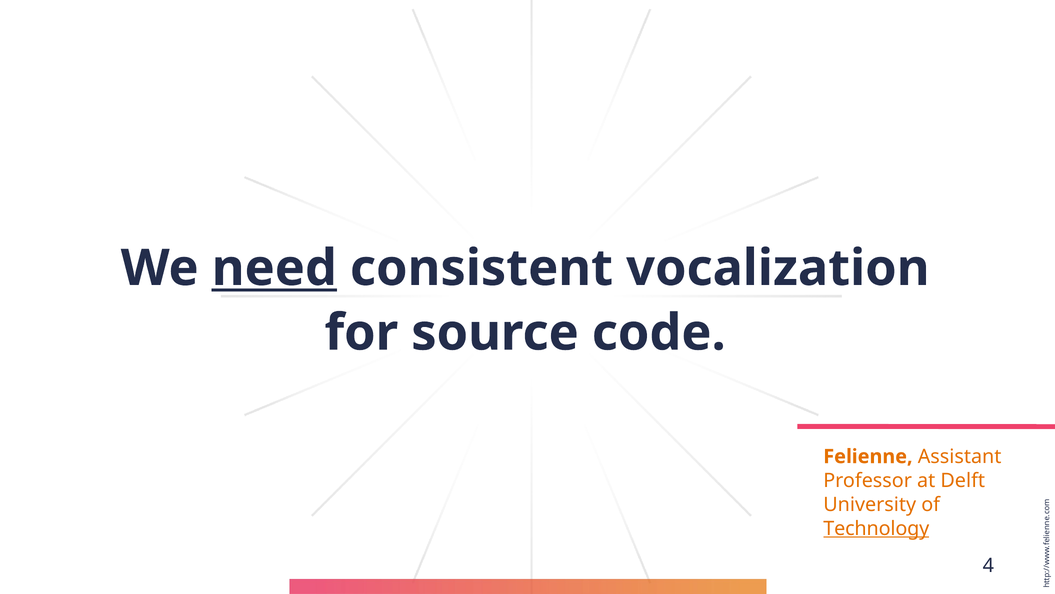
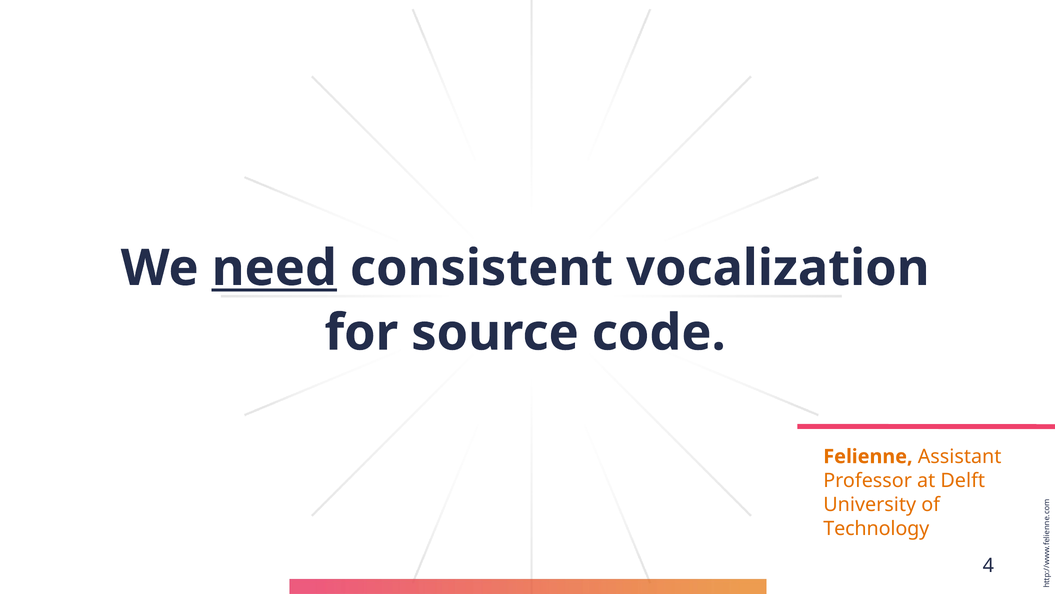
Technology underline: present -> none (876, 528)
